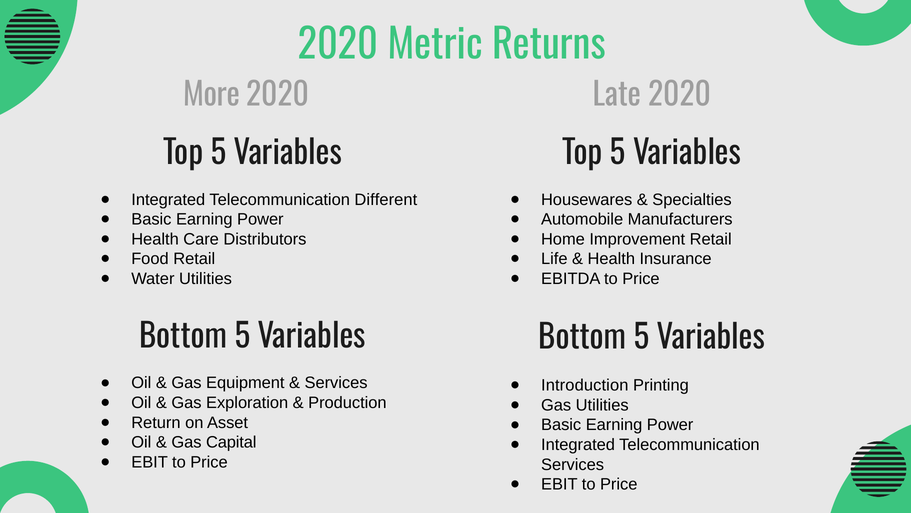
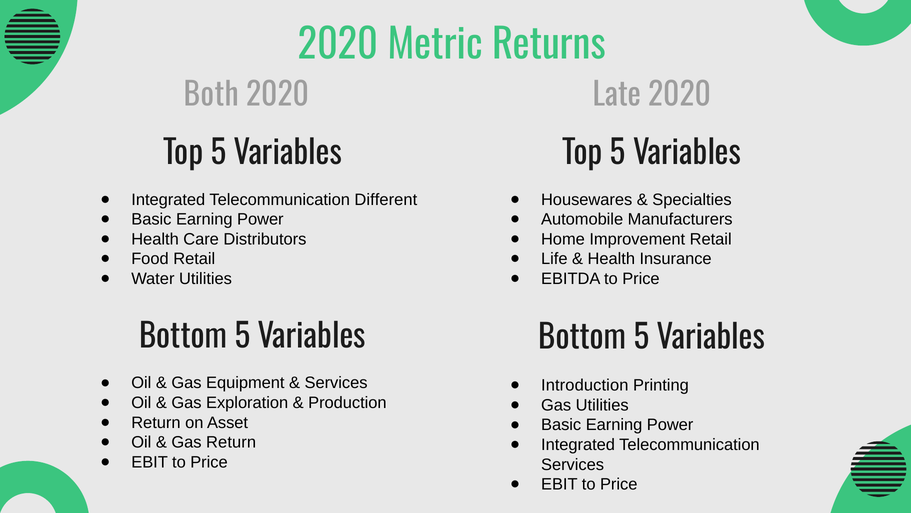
More: More -> Both (211, 95)
Gas Capital: Capital -> Return (231, 442)
